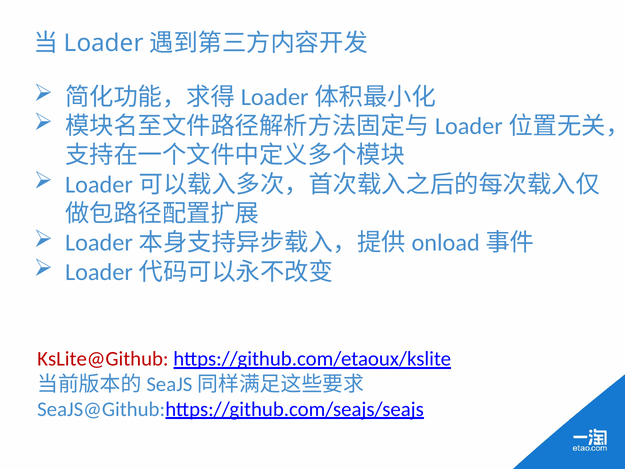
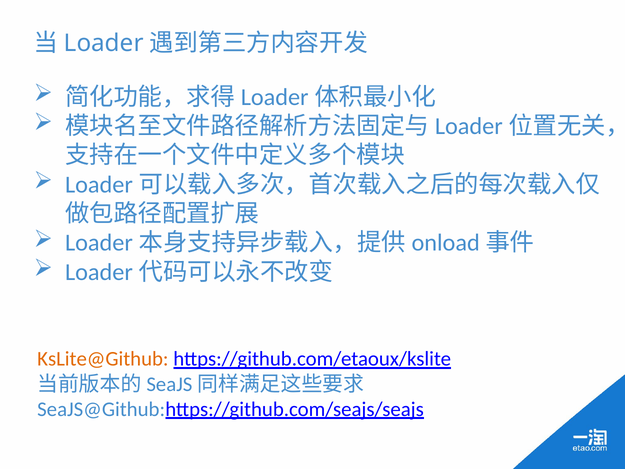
KsLite@Github colour: red -> orange (103, 359)
